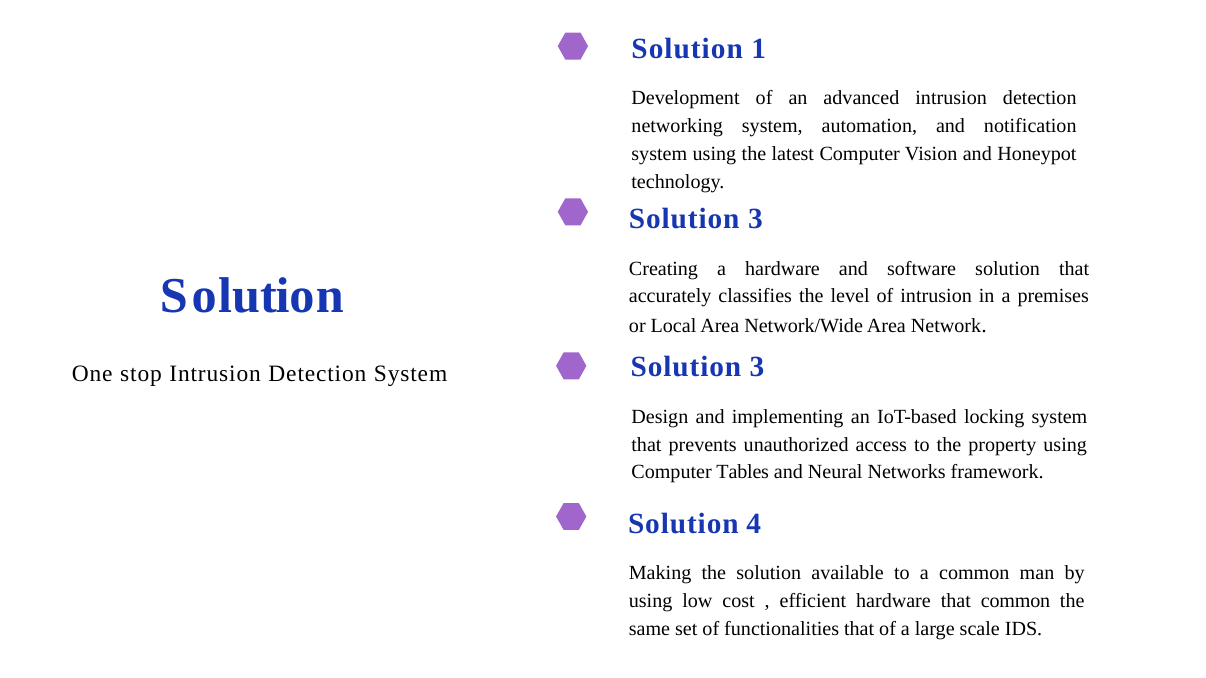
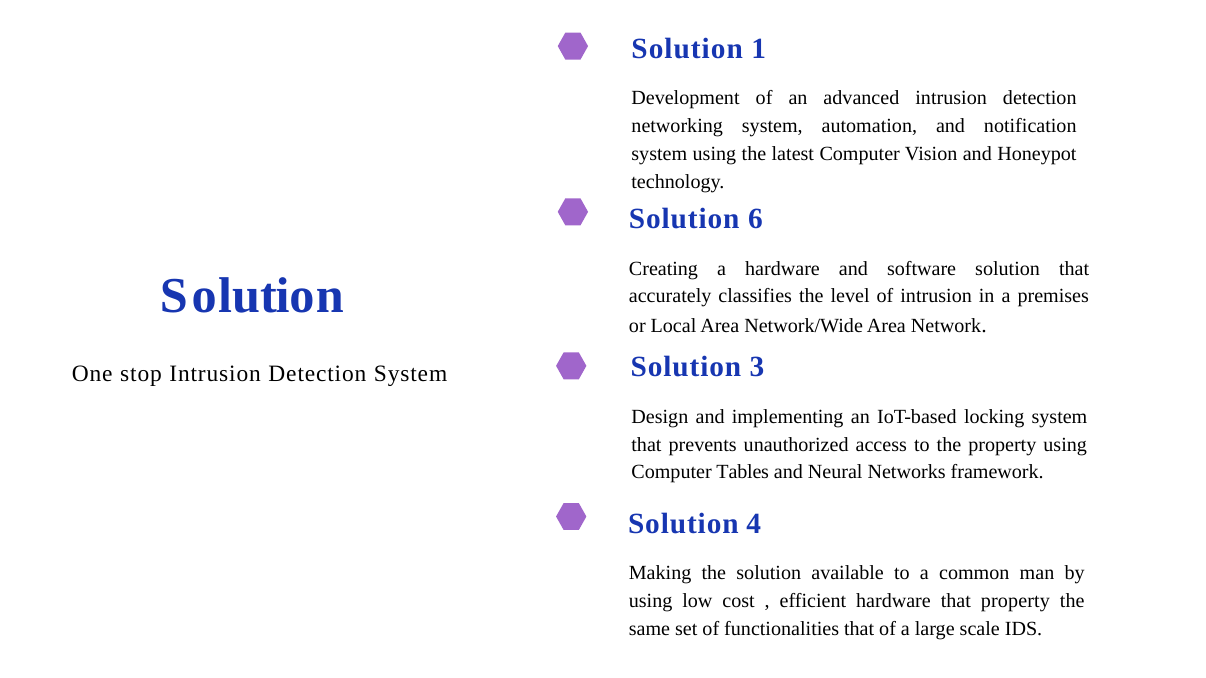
3: 3 -> 6 (755, 219)
that common: common -> property (1015, 601)
